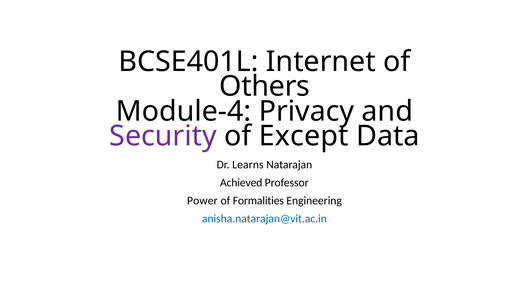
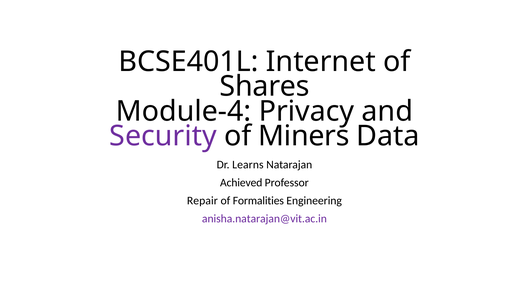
Others: Others -> Shares (265, 86)
Except: Except -> Miners (304, 136)
Power: Power -> Repair (202, 200)
anisha.natarajan@vit.ac.in colour: blue -> purple (264, 218)
